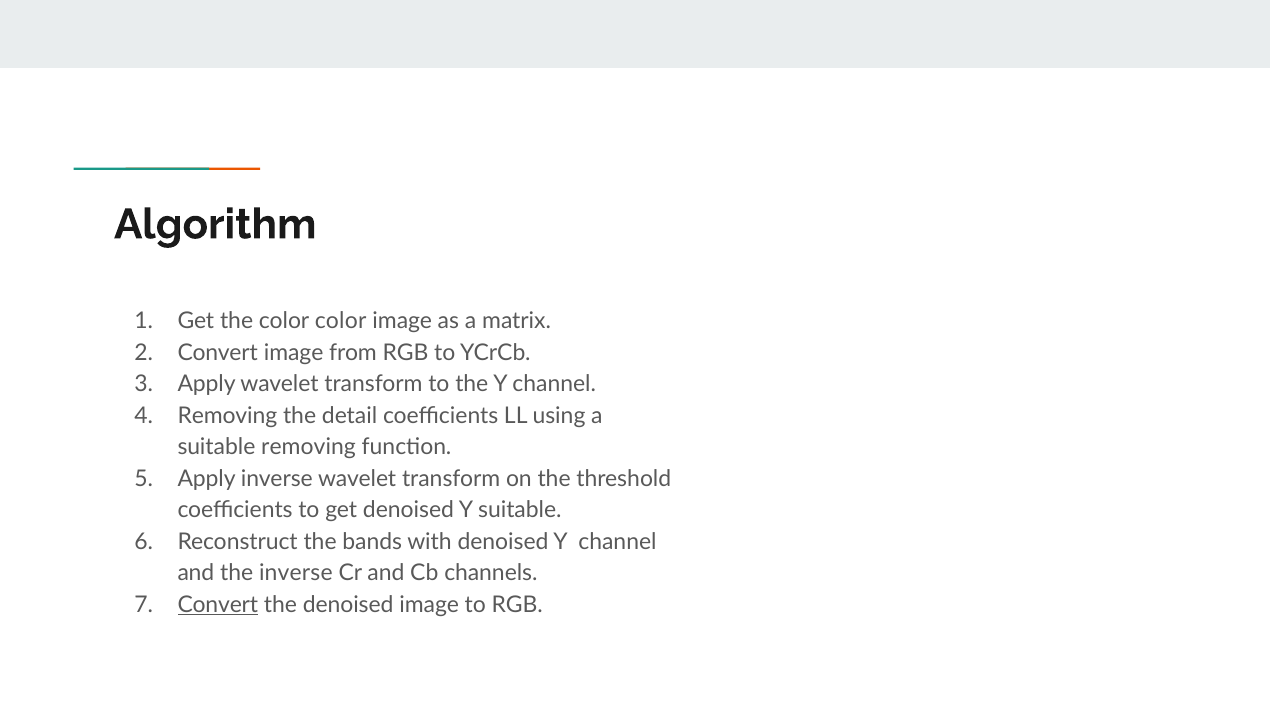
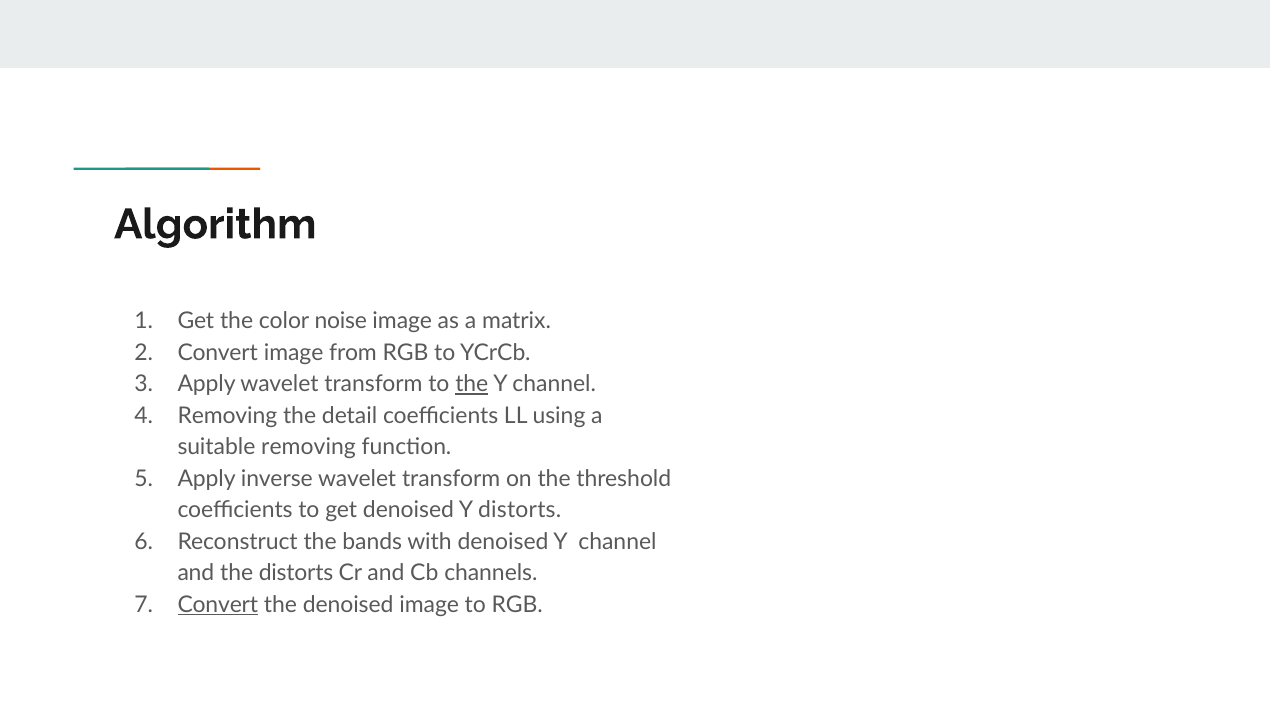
color color: color -> noise (341, 321)
the underline: none -> present (472, 384)
Y suitable: suitable -> distorts (520, 510)
the inverse: inverse -> distorts (296, 573)
